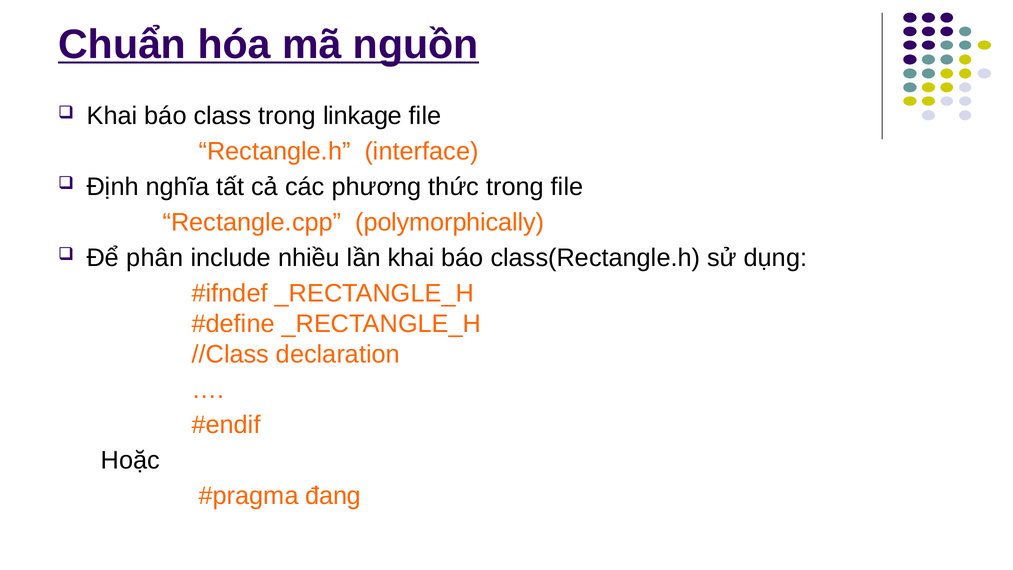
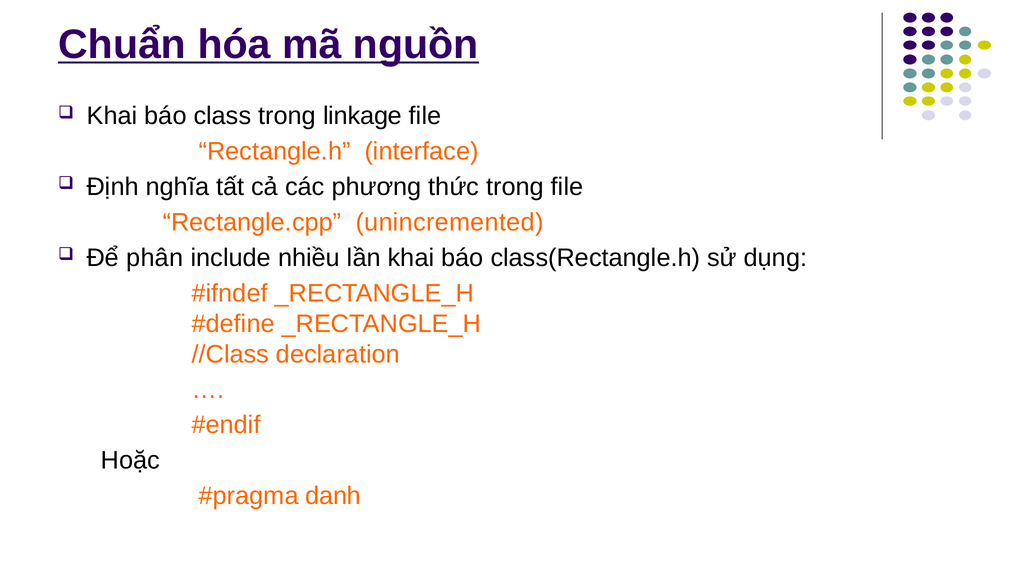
polymorphically: polymorphically -> unincremented (449, 222)
đang: đang -> danh (333, 496)
